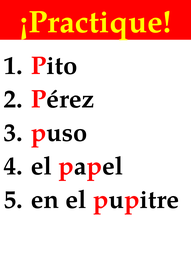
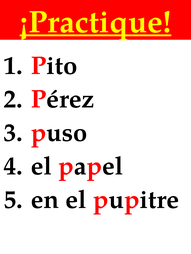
¡Practique underline: none -> present (96, 22)
